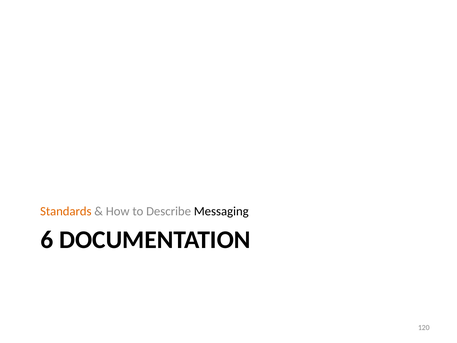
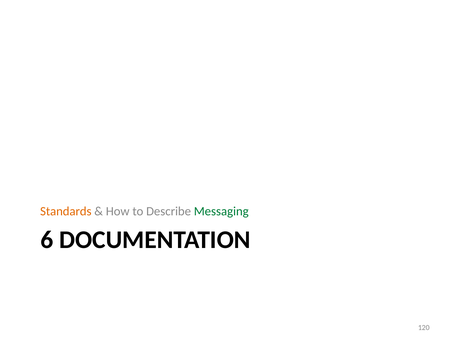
Messaging colour: black -> green (221, 211)
